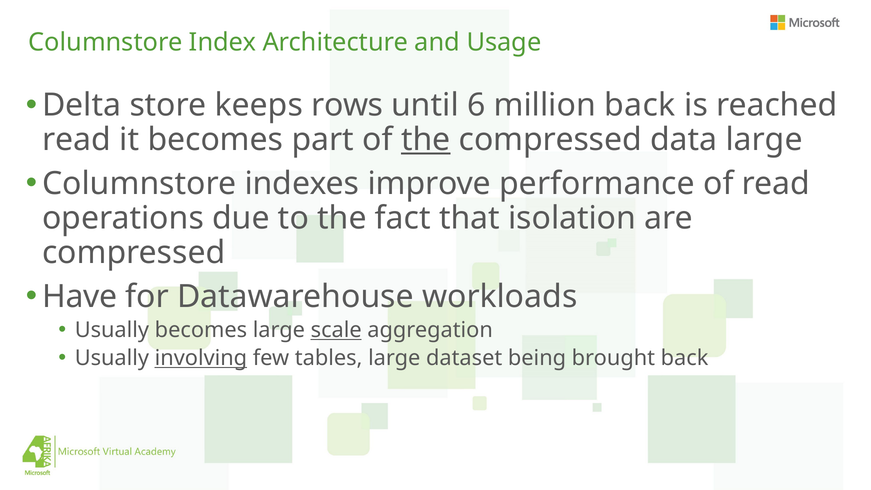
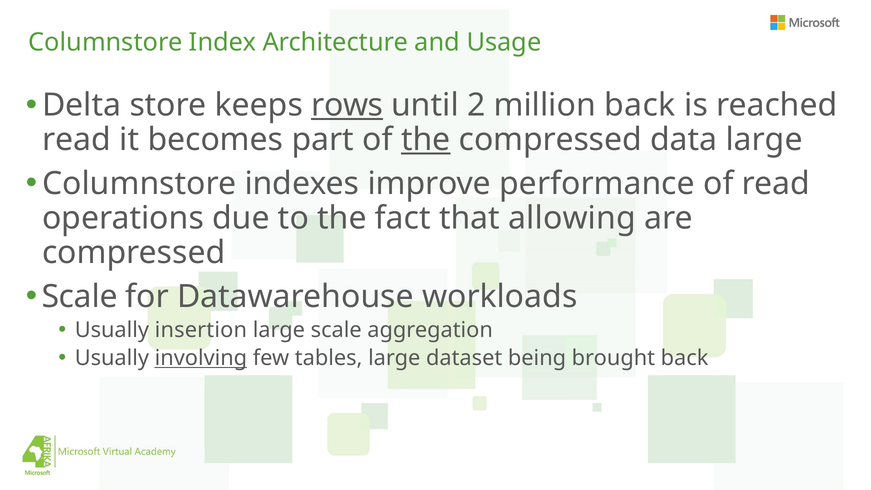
rows underline: none -> present (347, 105)
6: 6 -> 2 (476, 105)
isolation: isolation -> allowing (572, 218)
Have: Have -> Scale (80, 296)
Usually becomes: becomes -> insertion (201, 330)
scale underline: present -> none (336, 330)
